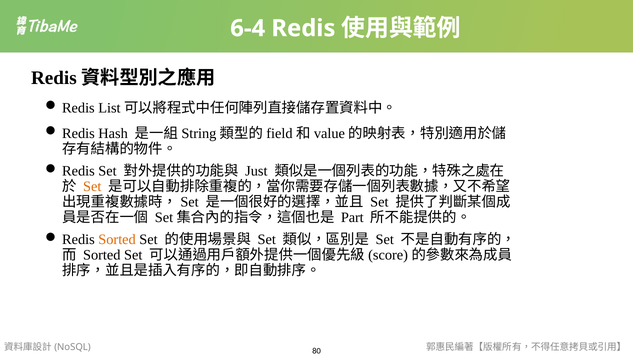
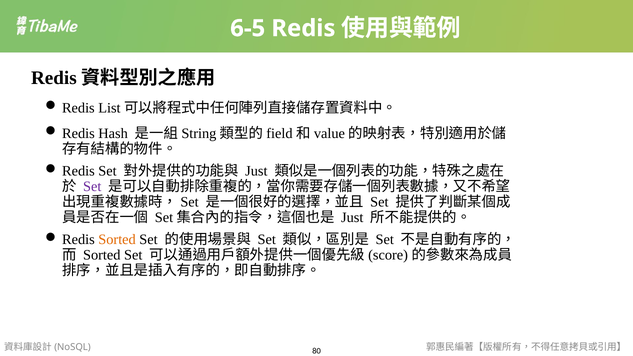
6-4: 6-4 -> 6-5 (248, 28)
Set colour: orange -> purple (92, 186)
Part: Part -> Just (352, 217)
